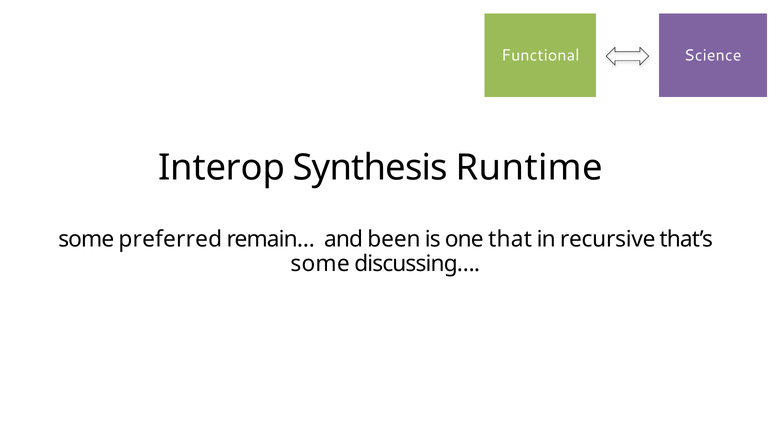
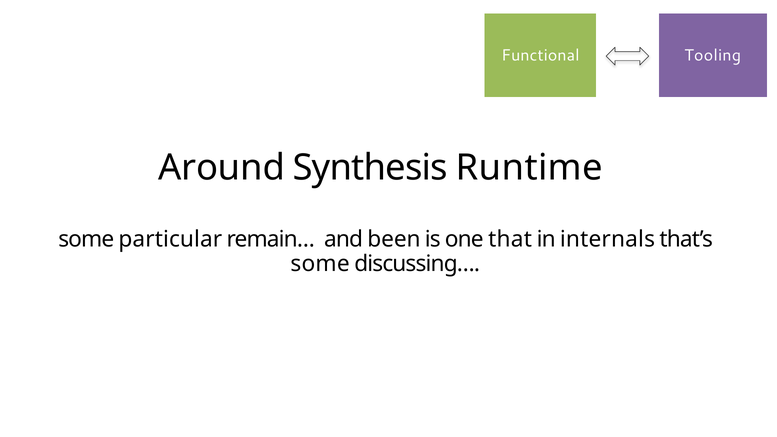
Science: Science -> Tooling (713, 55)
Interop: Interop -> Around (222, 168)
preferred: preferred -> particular (170, 239)
recursive: recursive -> internals (607, 239)
